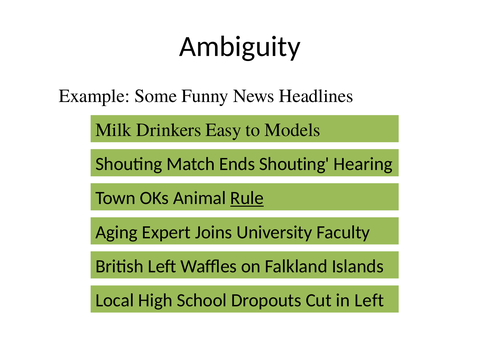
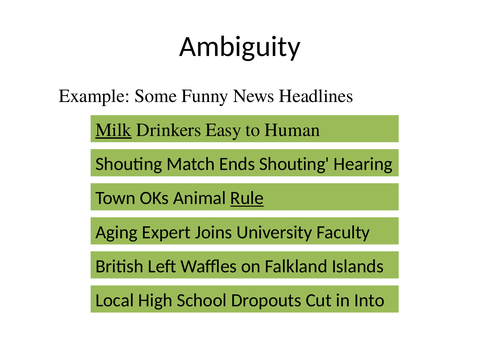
Milk underline: none -> present (113, 130)
Models: Models -> Human (292, 130)
in Left: Left -> Into (369, 300)
